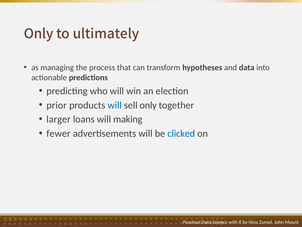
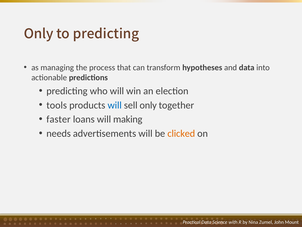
to ultimately: ultimately -> predicting (106, 34)
prior: prior -> tools (57, 105)
larger: larger -> faster (59, 119)
fewer: fewer -> needs (59, 133)
clicked colour: blue -> orange (181, 133)
